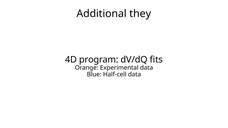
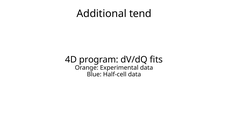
they: they -> tend (140, 14)
